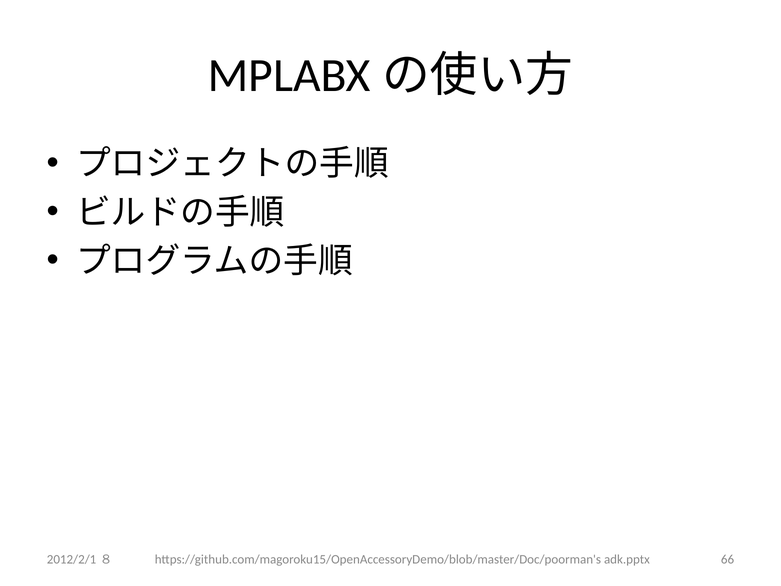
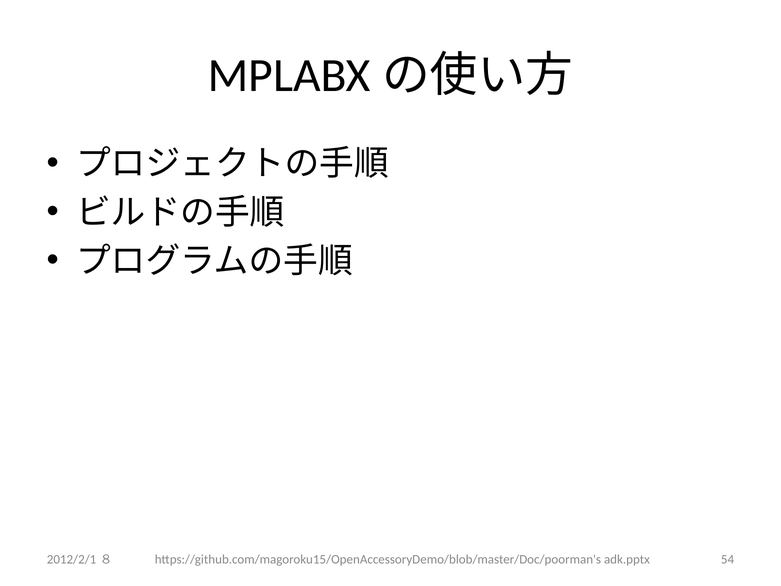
66: 66 -> 54 (728, 559)
